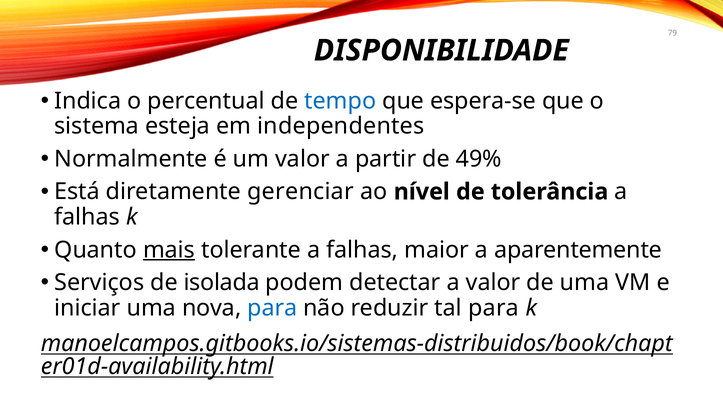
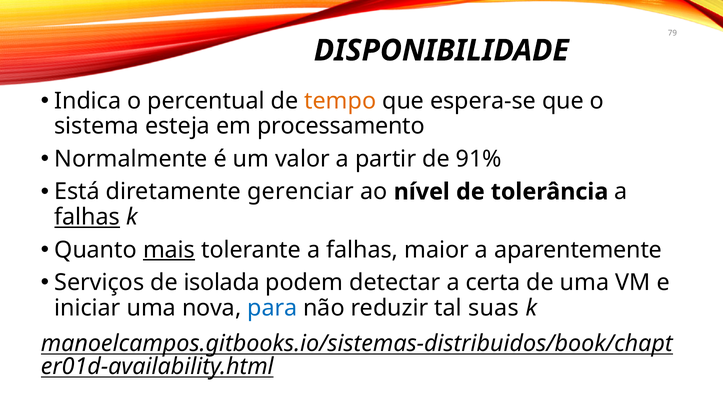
tempo colour: blue -> orange (340, 101)
independentes: independentes -> processamento (341, 126)
49%: 49% -> 91% (479, 159)
falhas underline: none -> present (87, 217)
a valor: valor -> certa (493, 282)
tal para: para -> suas (494, 308)
